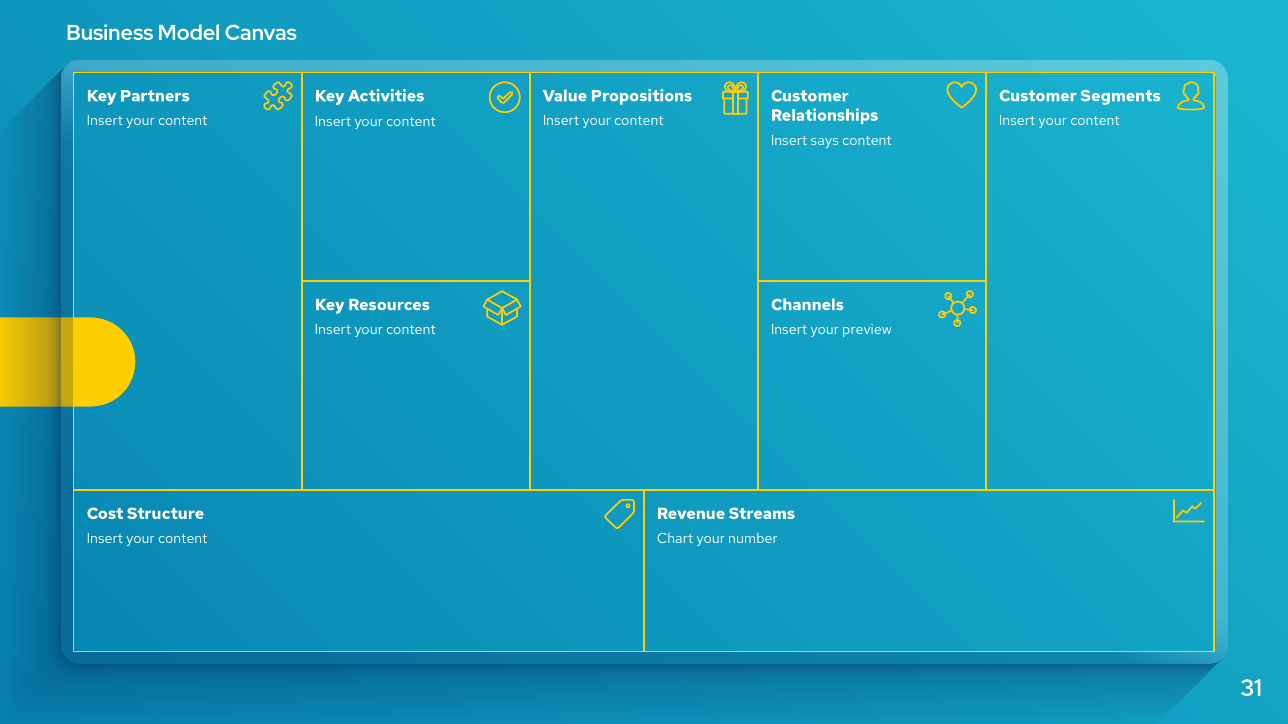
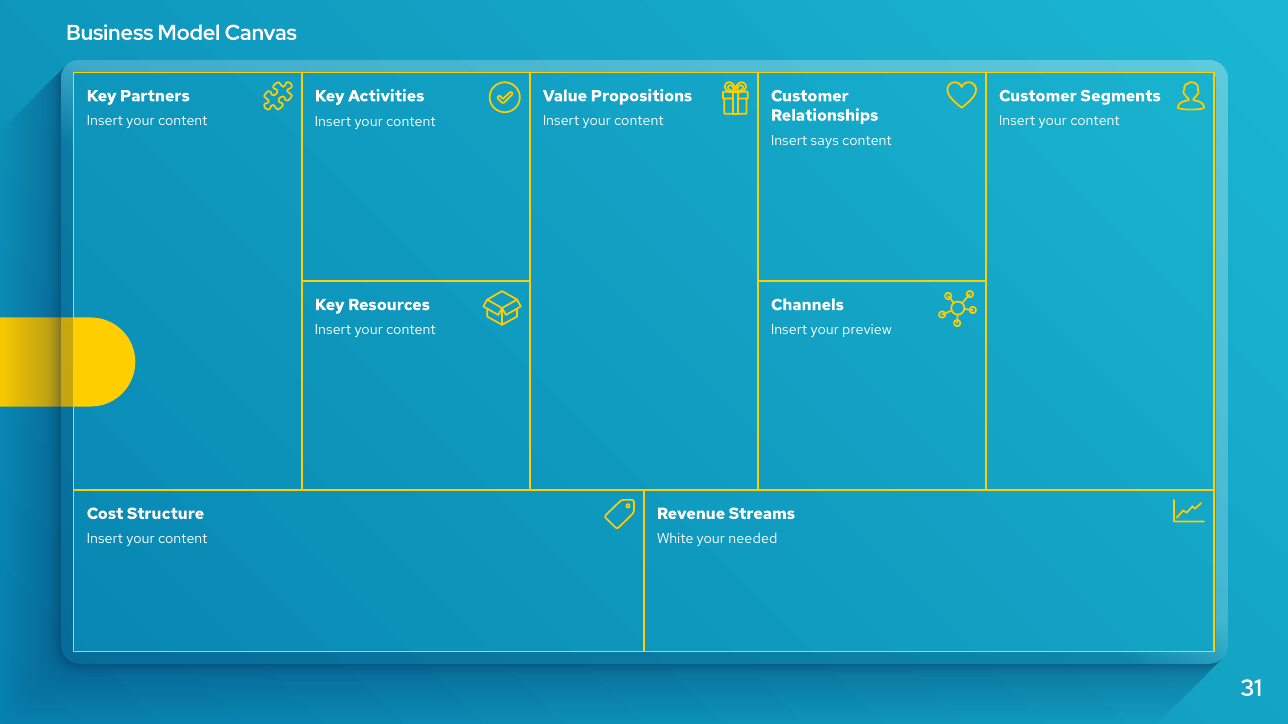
Chart: Chart -> White (675, 539)
number: number -> needed (753, 539)
